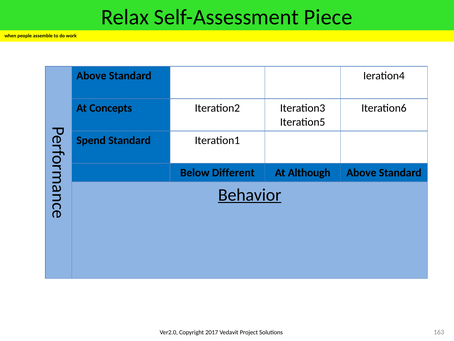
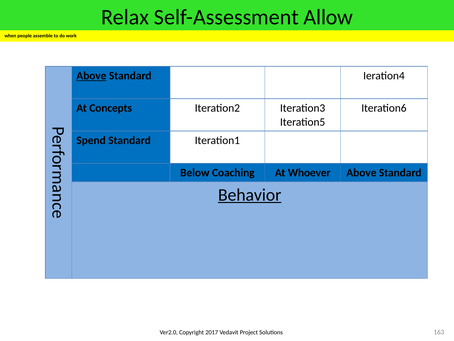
Piece: Piece -> Allow (328, 17)
Above underline: none -> present (91, 76)
Different: Different -> Coaching (233, 172)
Although: Although -> Whoever (309, 172)
